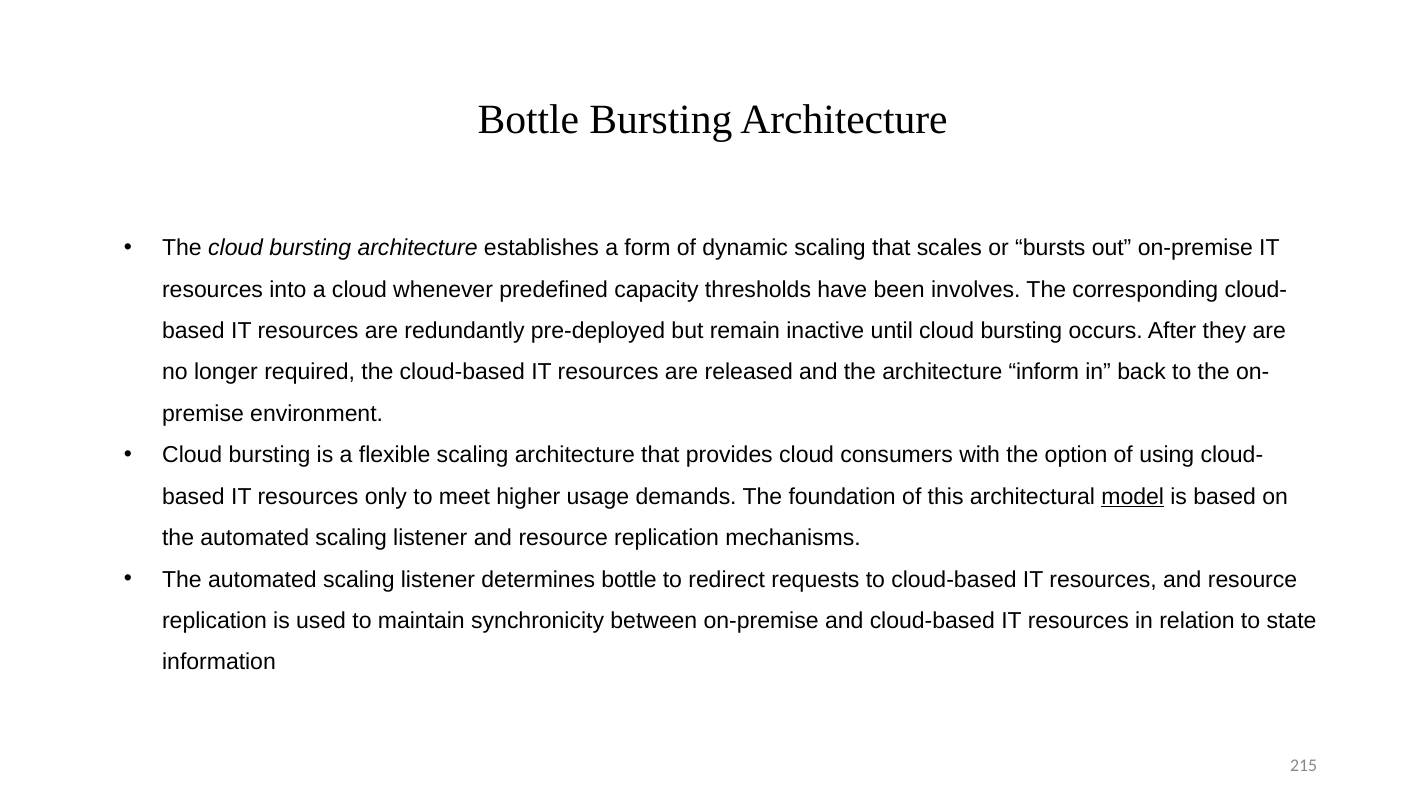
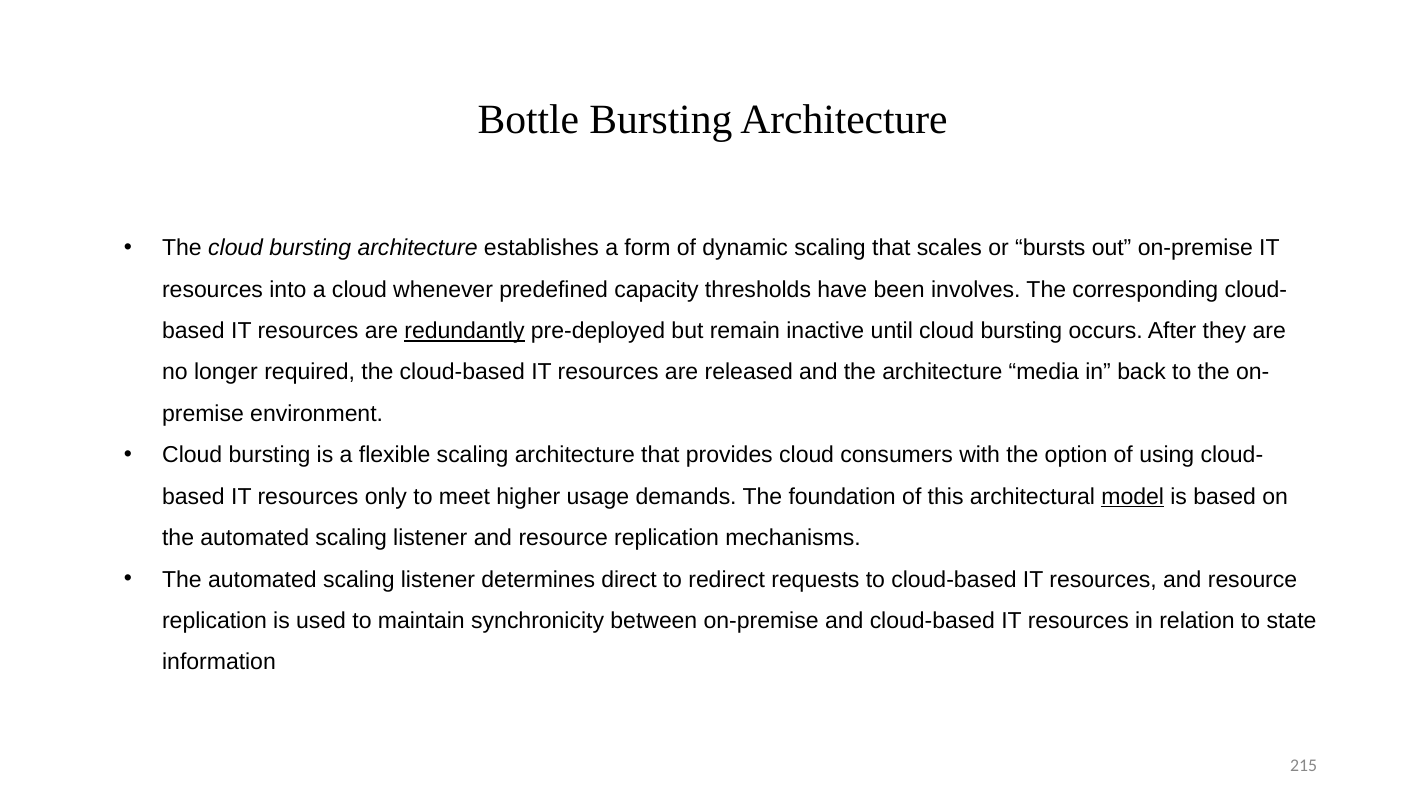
redundantly underline: none -> present (464, 331)
inform: inform -> media (1044, 372)
determines bottle: bottle -> direct (629, 580)
